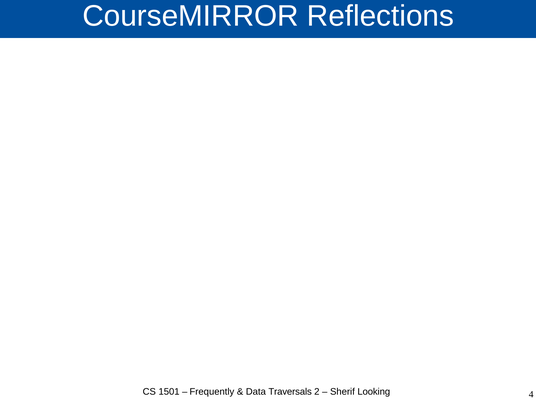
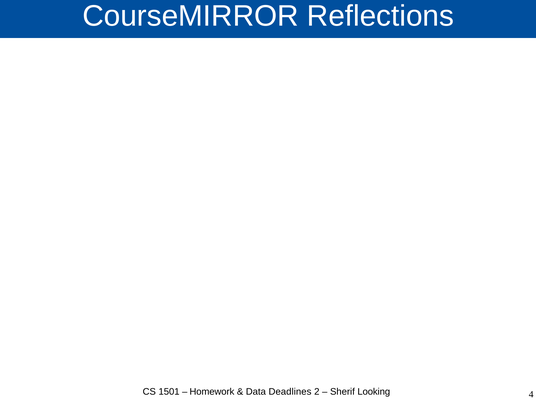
Frequently: Frequently -> Homework (212, 392)
Traversals: Traversals -> Deadlines (290, 392)
